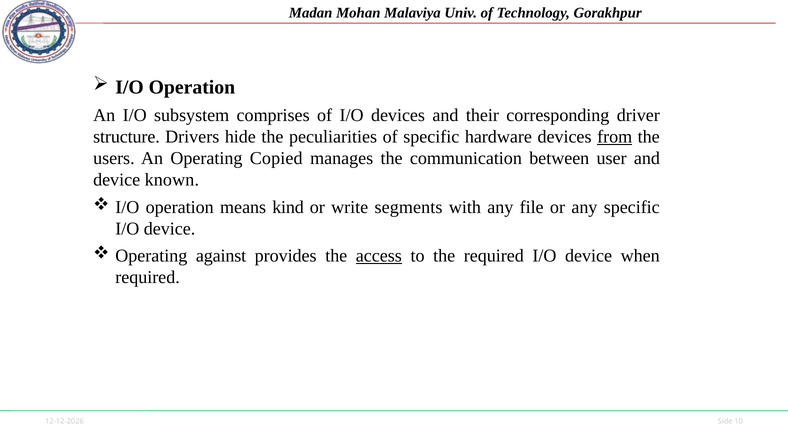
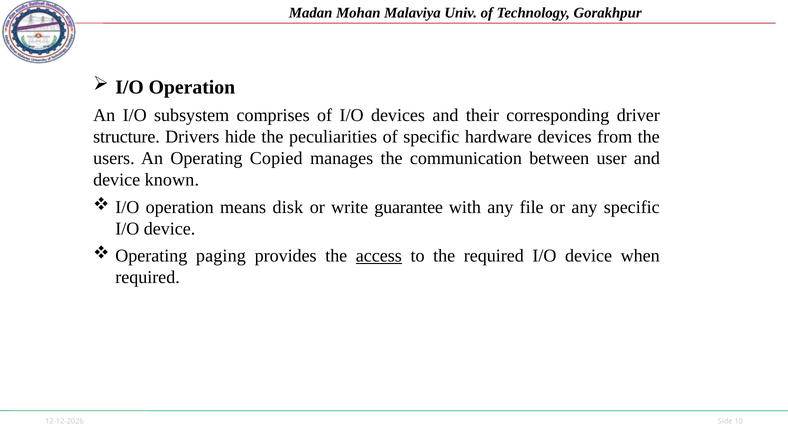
from underline: present -> none (615, 137)
kind: kind -> disk (288, 207)
segments: segments -> guarantee (409, 207)
against: against -> paging (221, 256)
